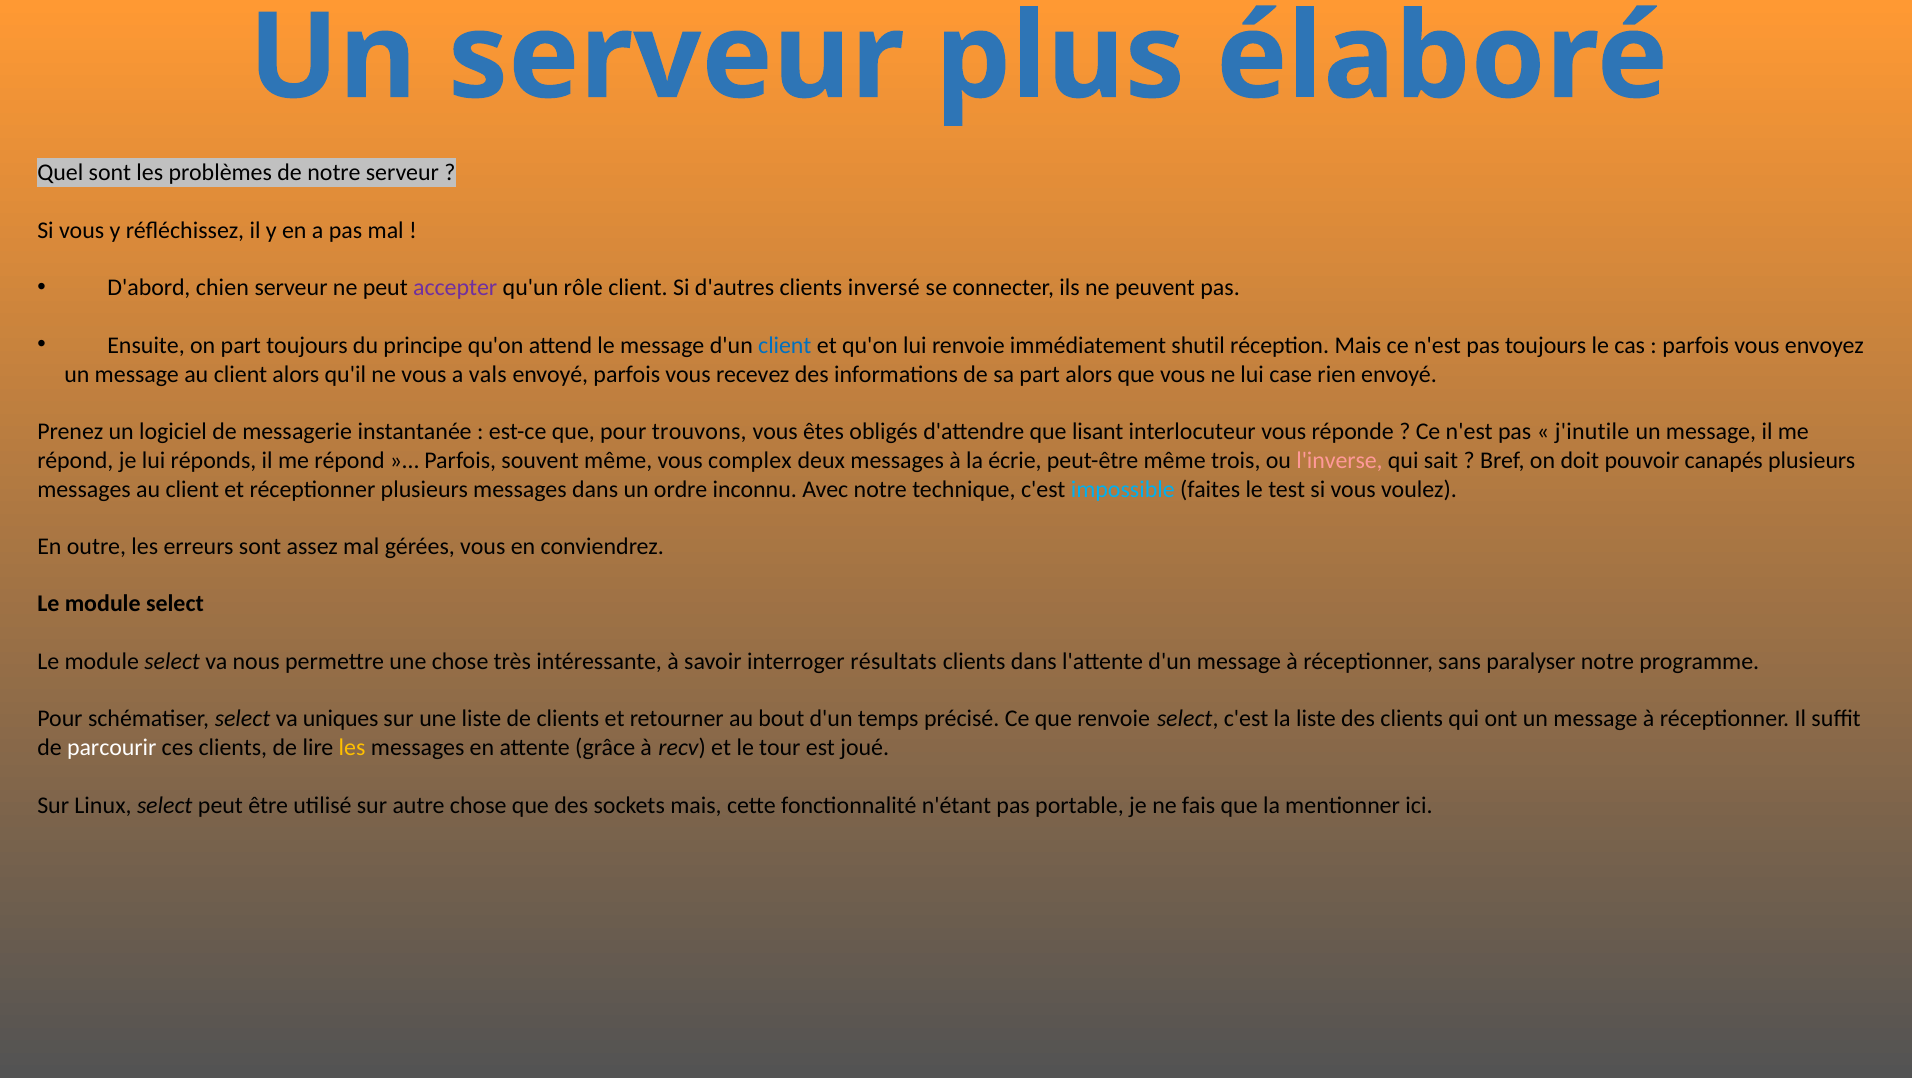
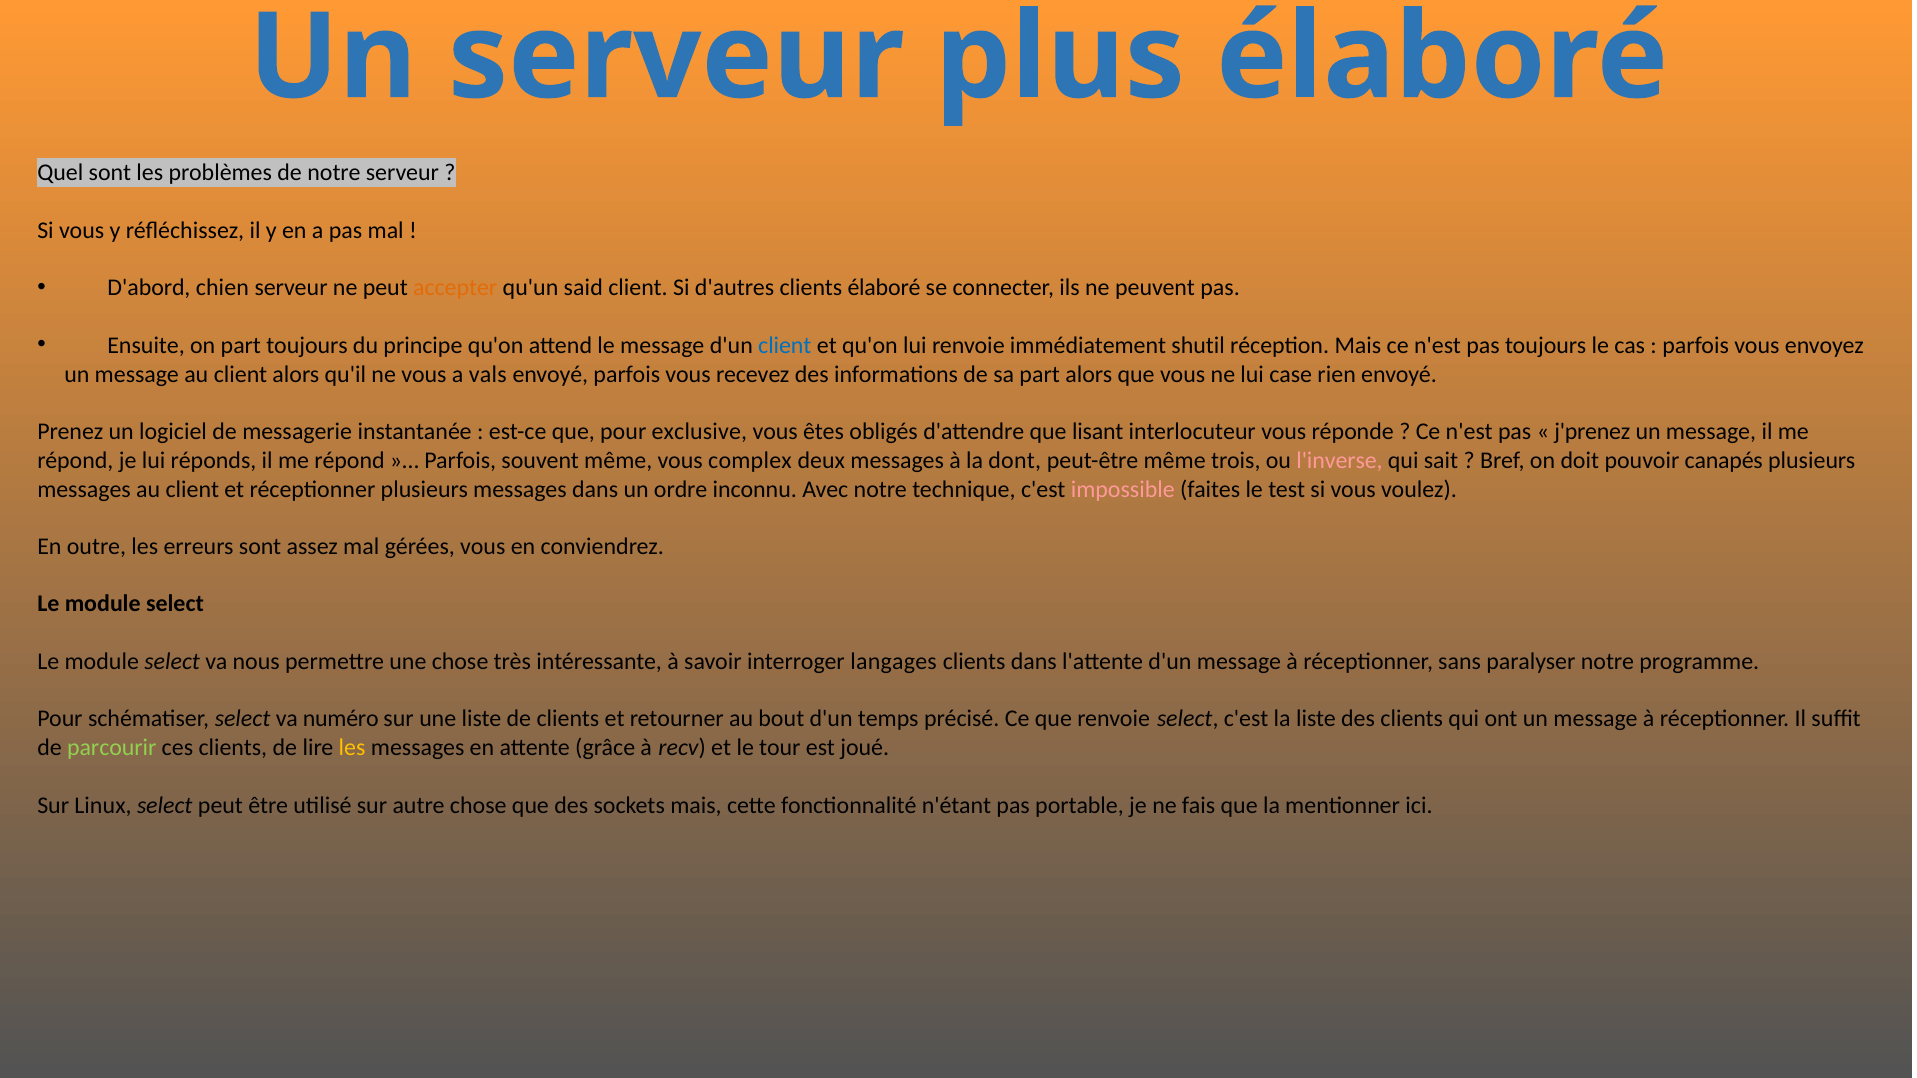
accepter colour: purple -> orange (455, 288)
rôle: rôle -> said (583, 288)
clients inversé: inversé -> élaboré (884, 288)
trouvons: trouvons -> exclusive (699, 432)
j'inutile: j'inutile -> j'prenez (1592, 432)
écrie: écrie -> dont (1015, 460)
impossible colour: light blue -> pink (1123, 489)
résultats: résultats -> langages (894, 662)
uniques: uniques -> numéro (341, 719)
parcourir colour: white -> light green (112, 748)
